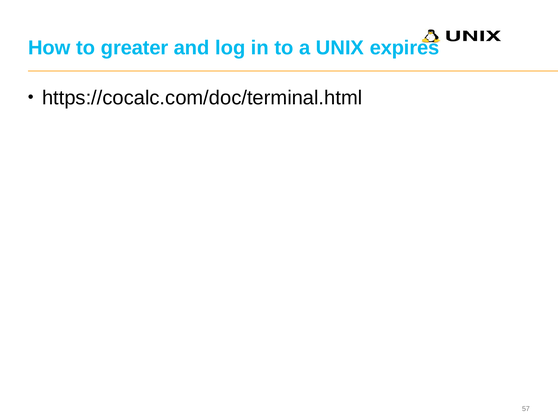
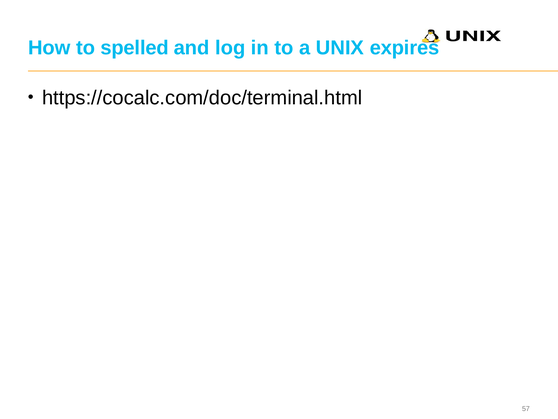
greater: greater -> spelled (135, 48)
